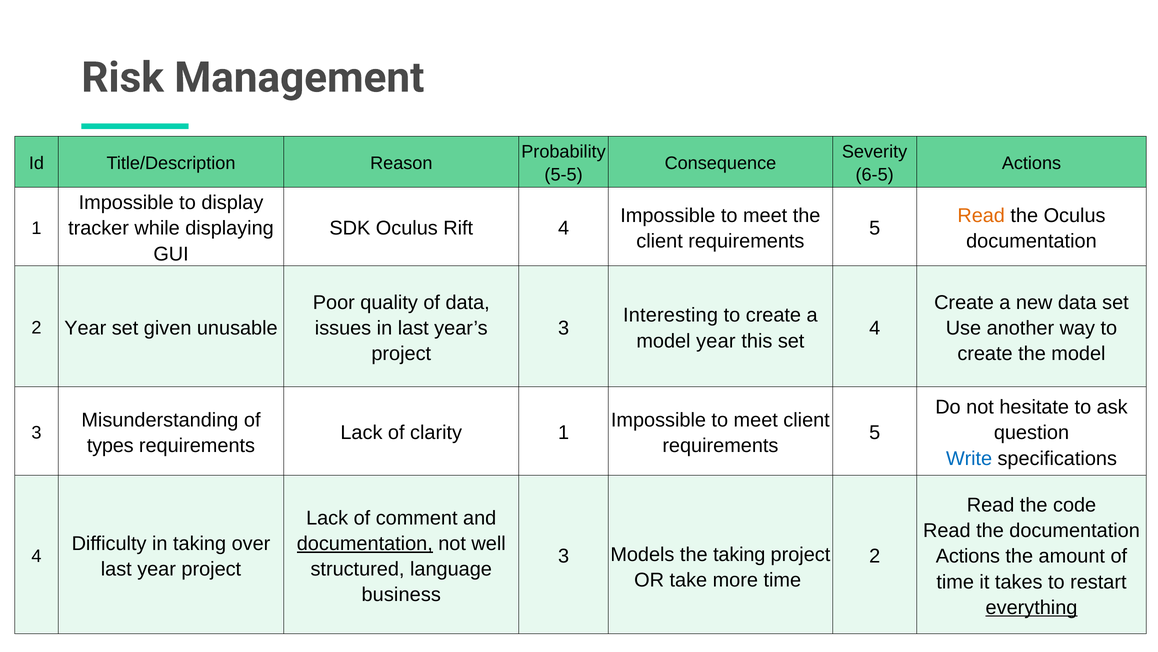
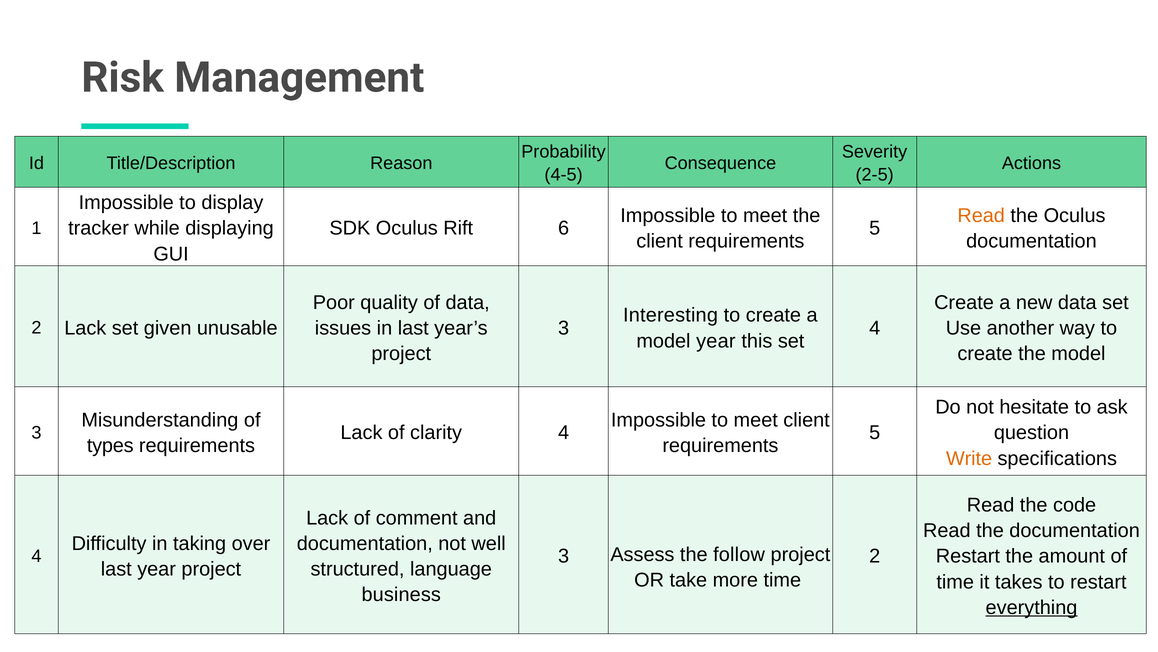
5-5: 5-5 -> 4-5 (564, 175)
6-5: 6-5 -> 2-5 (875, 175)
Rift 4: 4 -> 6 (564, 228)
2 Year: Year -> Lack (85, 328)
clarity 1: 1 -> 4 (564, 433)
Write colour: blue -> orange (969, 458)
documentation underline: present -> none (365, 543)
Models: Models -> Assess (642, 554)
the taking: taking -> follow (739, 554)
Actions: Actions -> Restart (968, 556)
